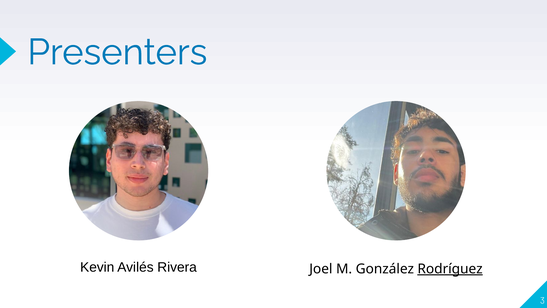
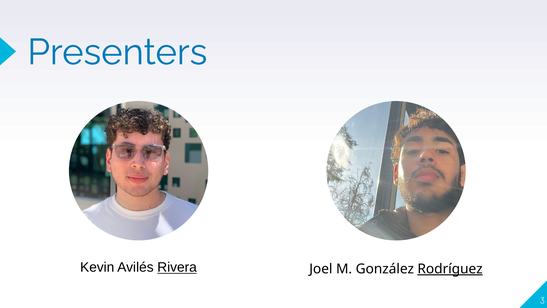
Rivera underline: none -> present (177, 267)
